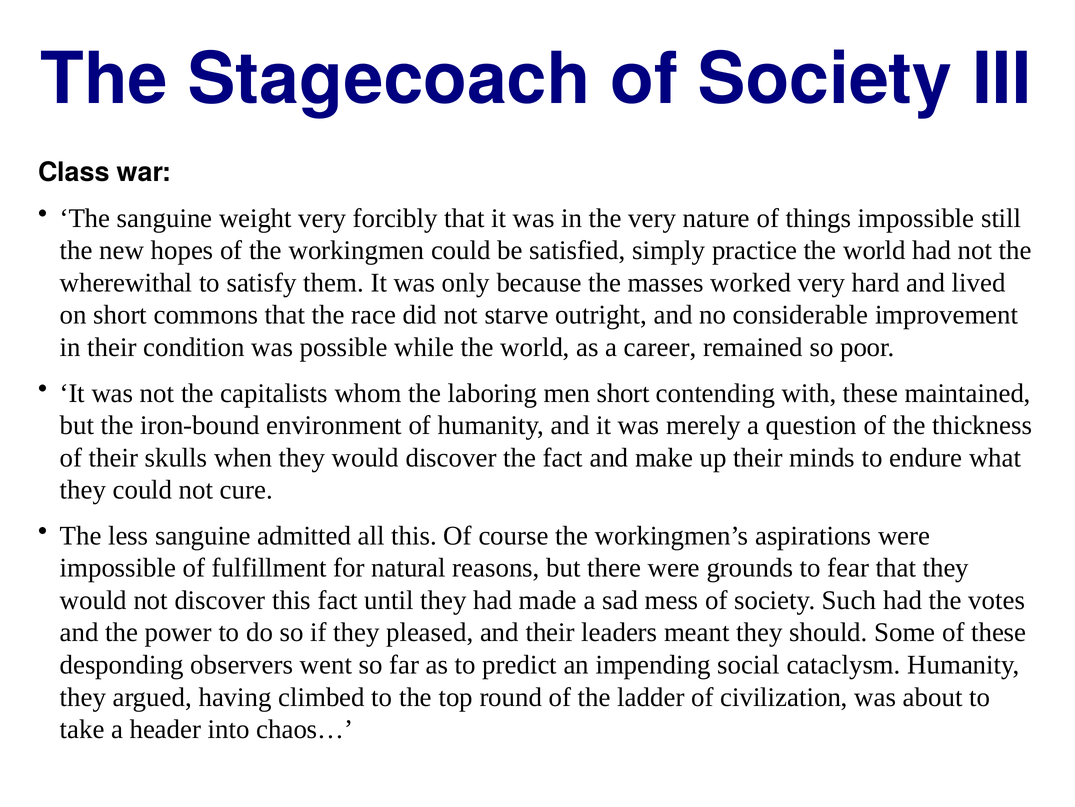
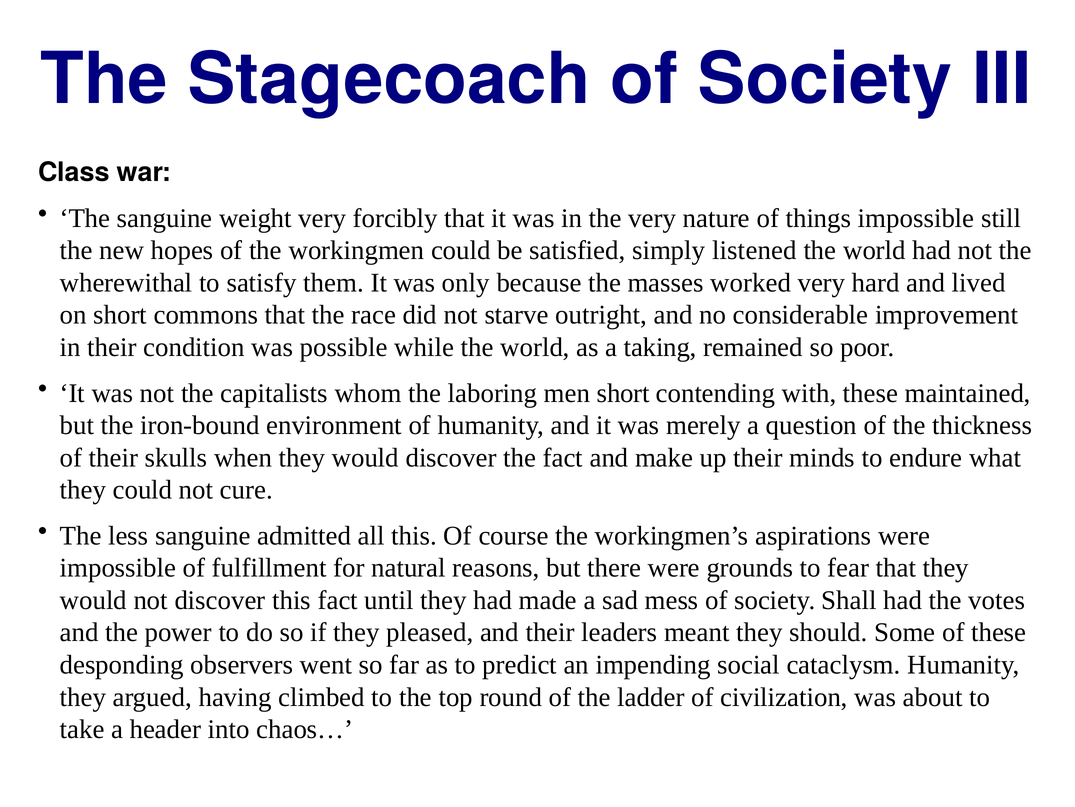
practice: practice -> listened (754, 250)
career: career -> taking (660, 347)
Such: Such -> Shall (849, 600)
